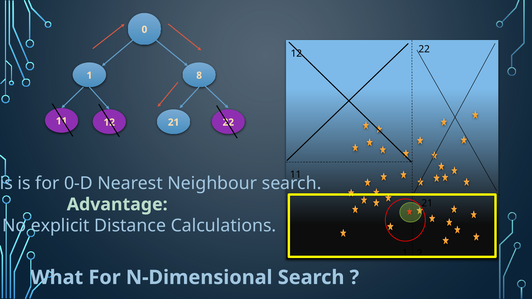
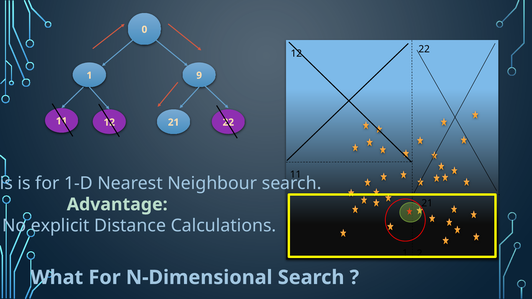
8: 8 -> 9 (199, 75)
0-D: 0-D -> 1-D (78, 183)
